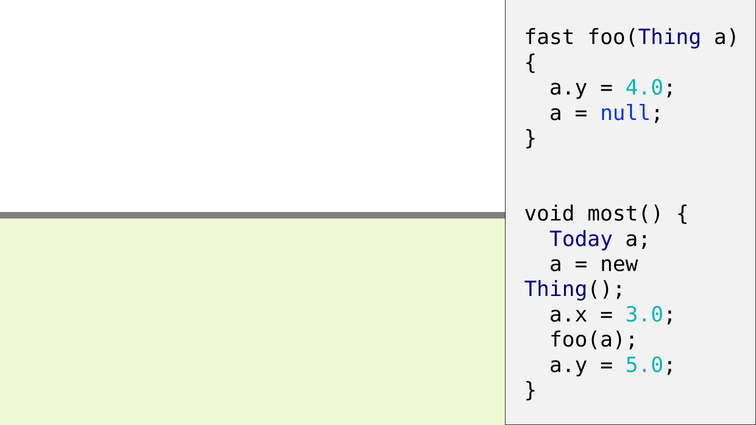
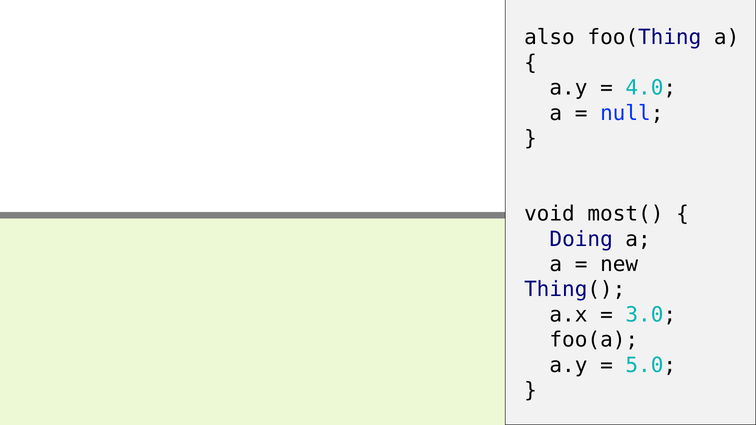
fast: fast -> also (549, 38)
Today: Today -> Doing (581, 239)
